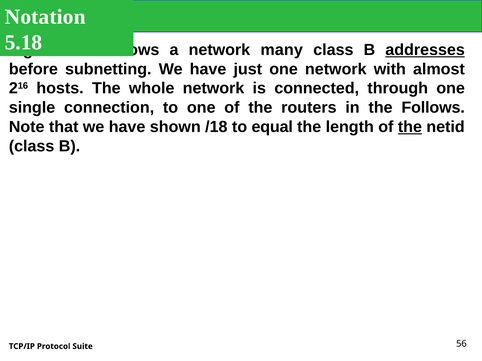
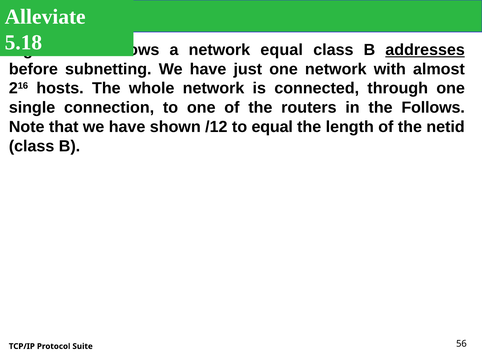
Notation: Notation -> Alleviate (45, 17)
network many: many -> equal (282, 50)
/18: /18 -> /12 (216, 127)
the underline: present -> none (410, 127)
